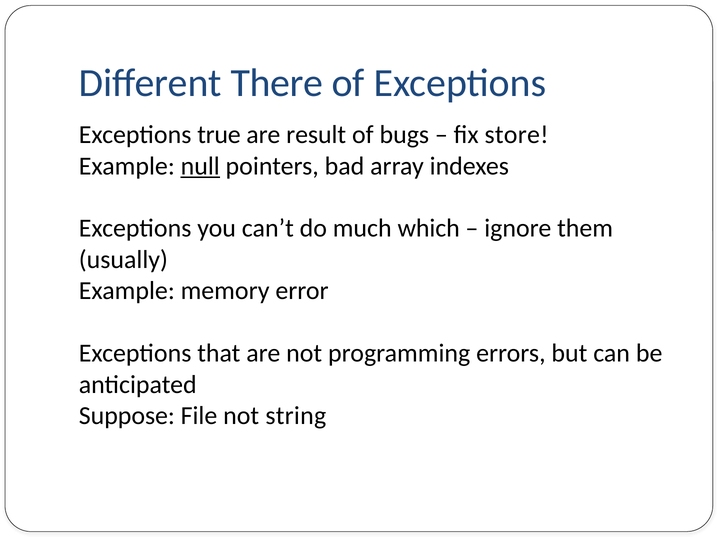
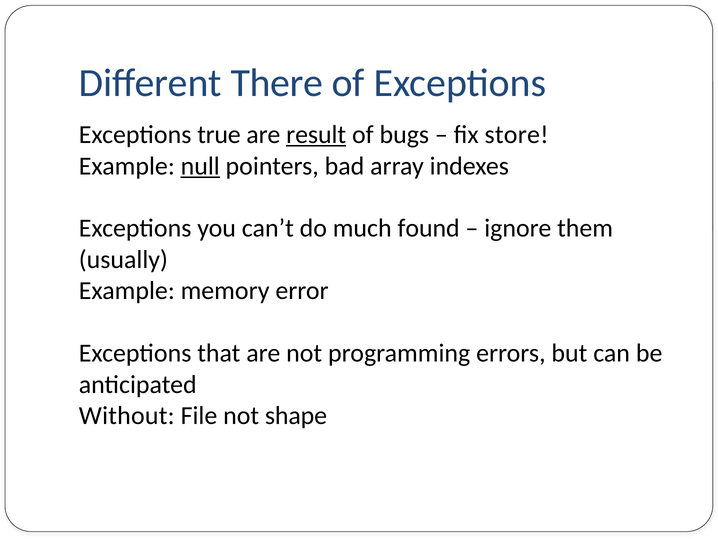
result underline: none -> present (316, 135)
which: which -> found (429, 228)
Suppose: Suppose -> Without (127, 415)
string: string -> shape (296, 415)
